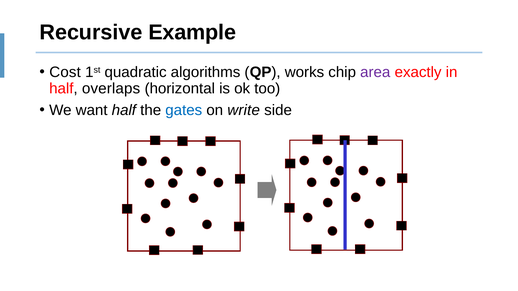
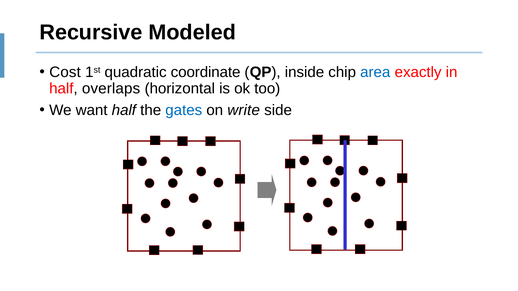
Example: Example -> Modeled (192, 32)
algorithms: algorithms -> coordinate (206, 72)
works: works -> inside (304, 72)
area colour: purple -> blue (375, 72)
